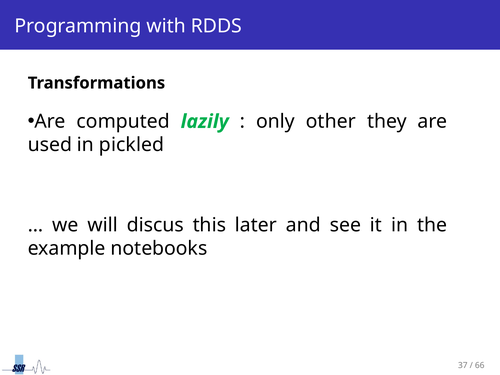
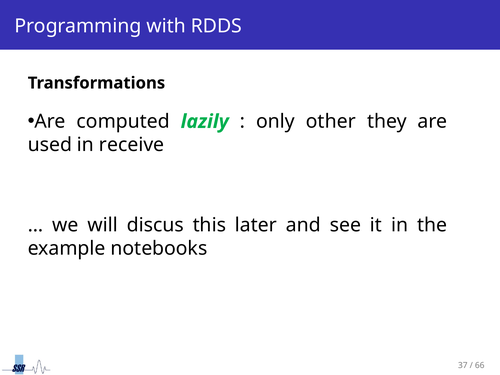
pickled: pickled -> receive (132, 145)
